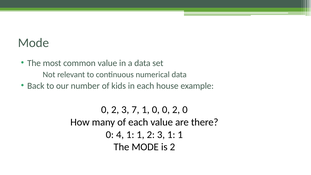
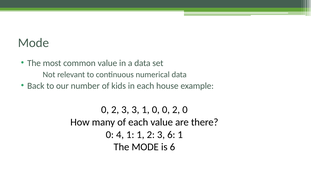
3 7: 7 -> 3 (135, 110)
3 1: 1 -> 6 (171, 135)
is 2: 2 -> 6 (172, 147)
